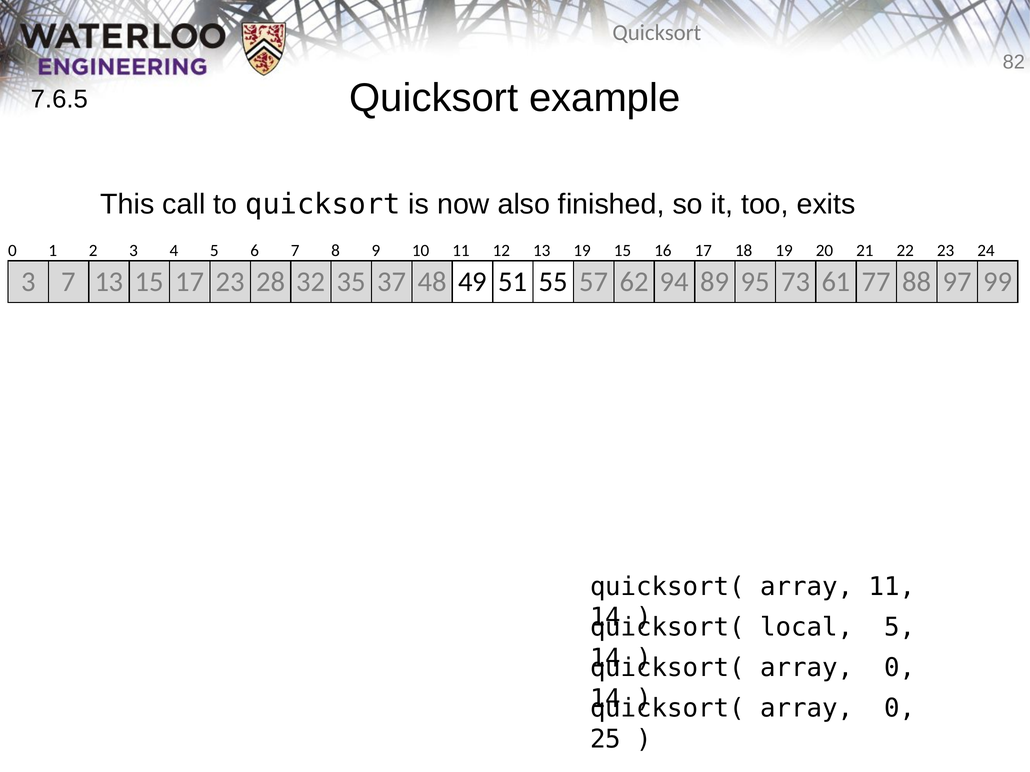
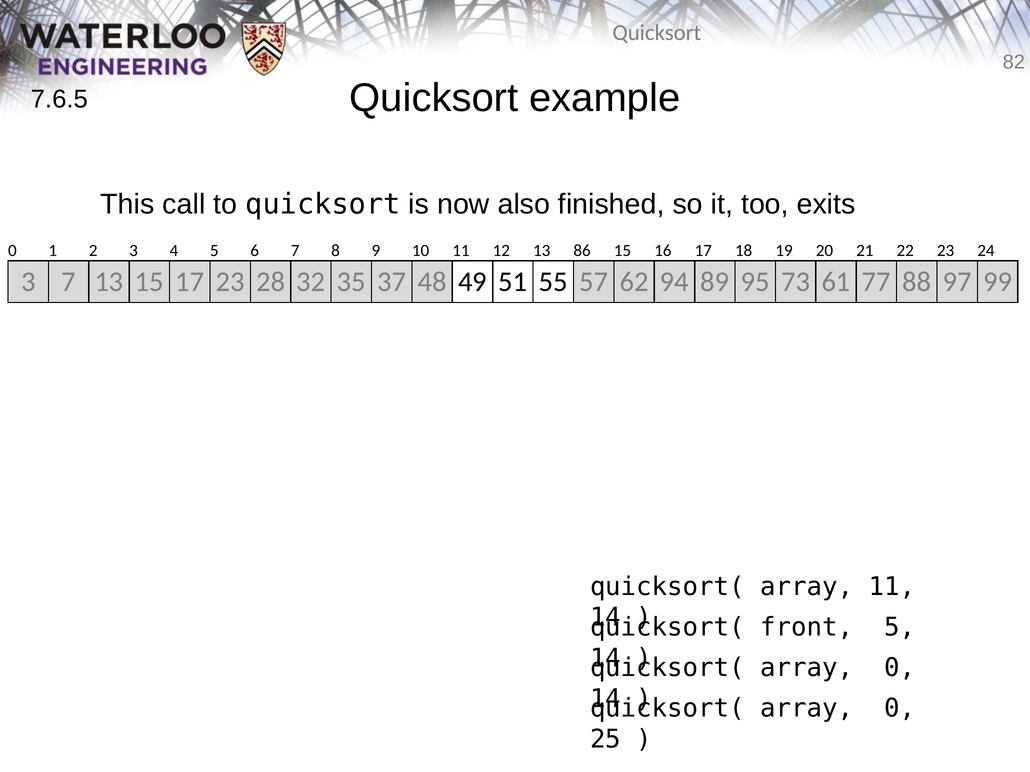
13 19: 19 -> 86 (582, 251)
local: local -> front (807, 628)
